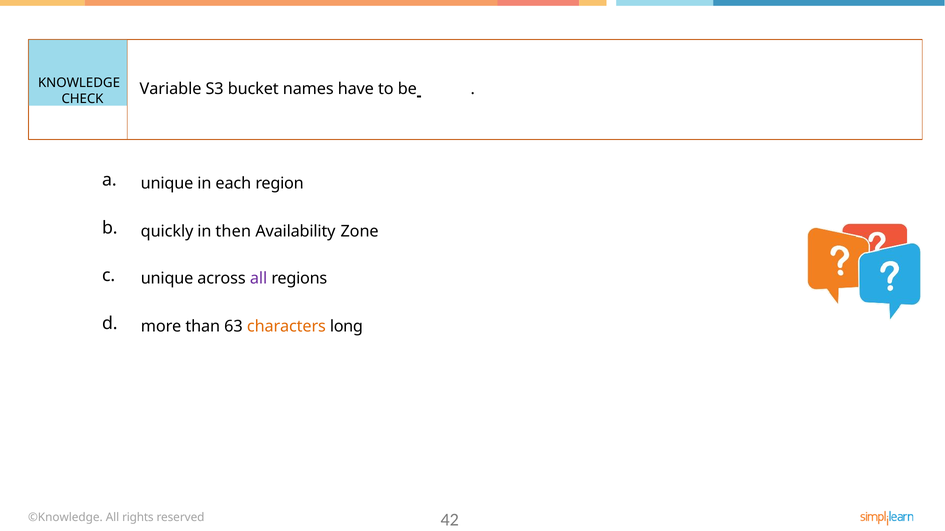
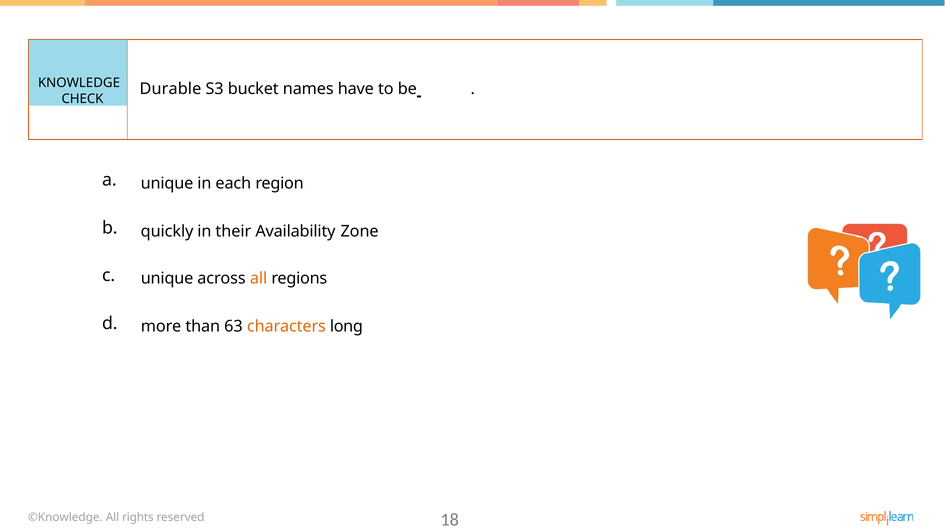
Variable: Variable -> Durable (170, 89)
then: then -> their (233, 232)
all colour: purple -> orange (259, 279)
42: 42 -> 18 (450, 521)
